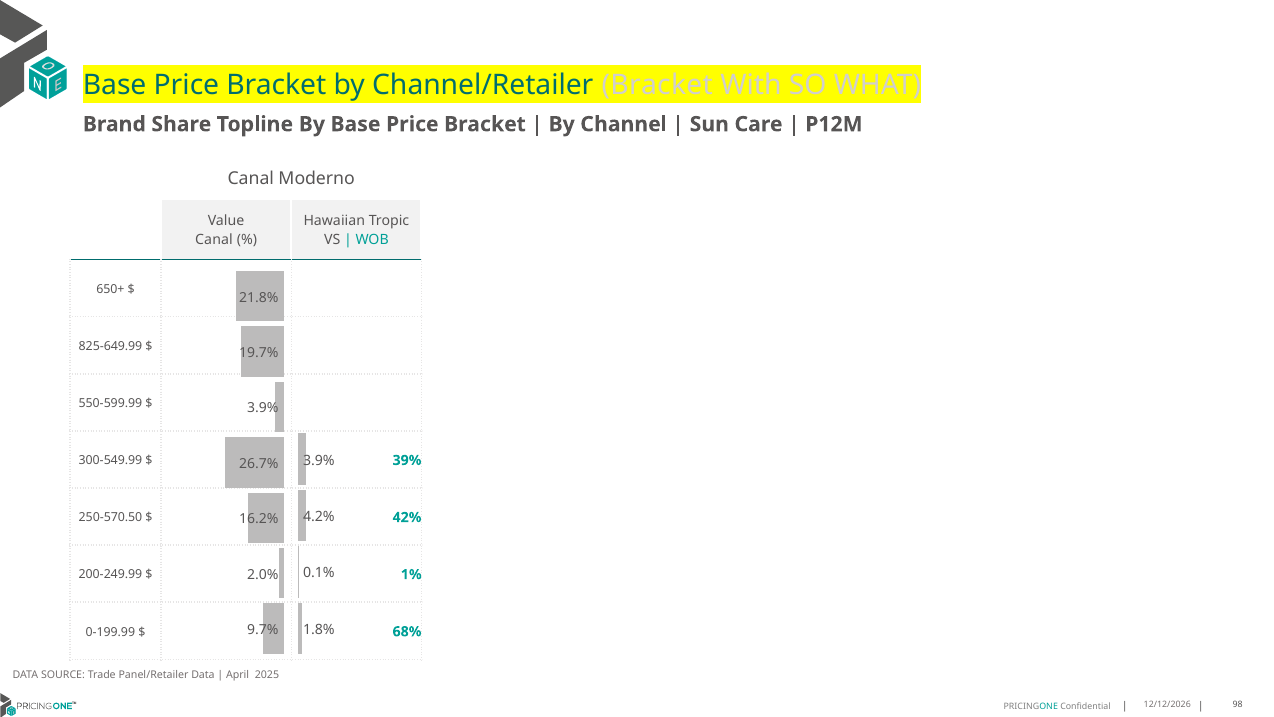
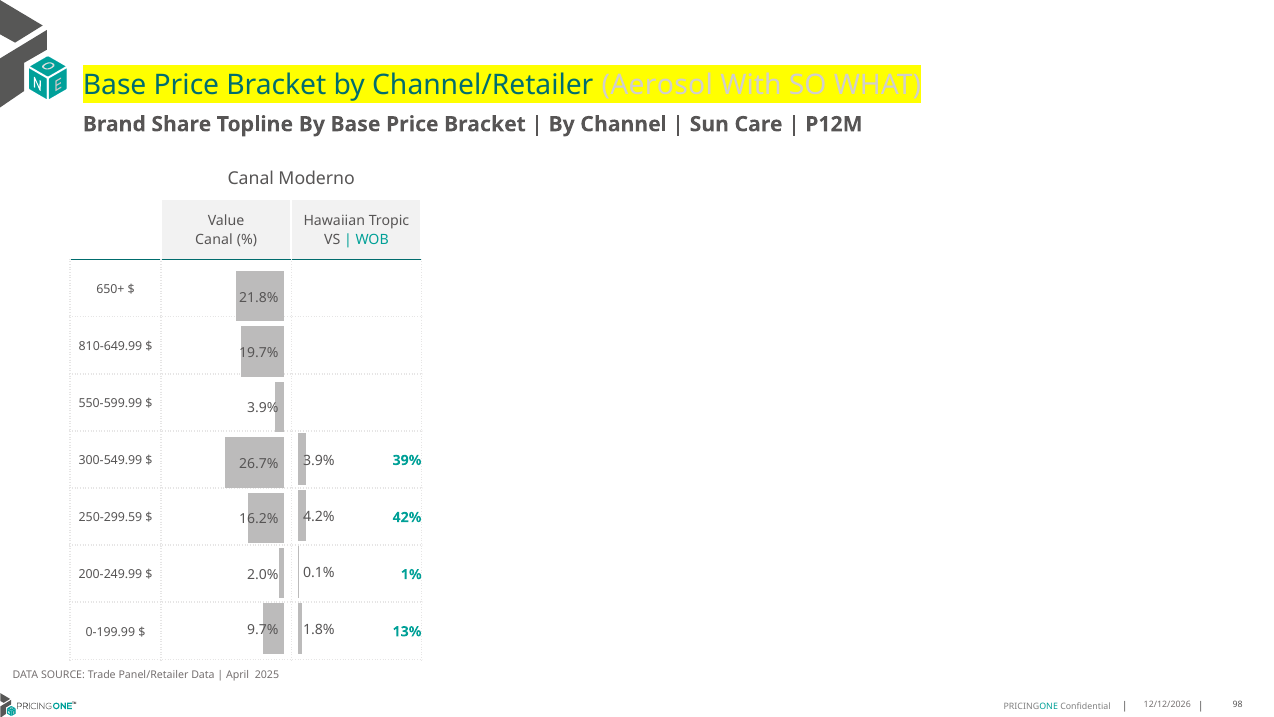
Channel/Retailer Bracket: Bracket -> Aerosol (657, 86)
825-649.99: 825-649.99 -> 810-649.99 (110, 346)
250-570.50: 250-570.50 -> 250-299.59 (110, 517)
68%: 68% -> 13% (407, 631)
